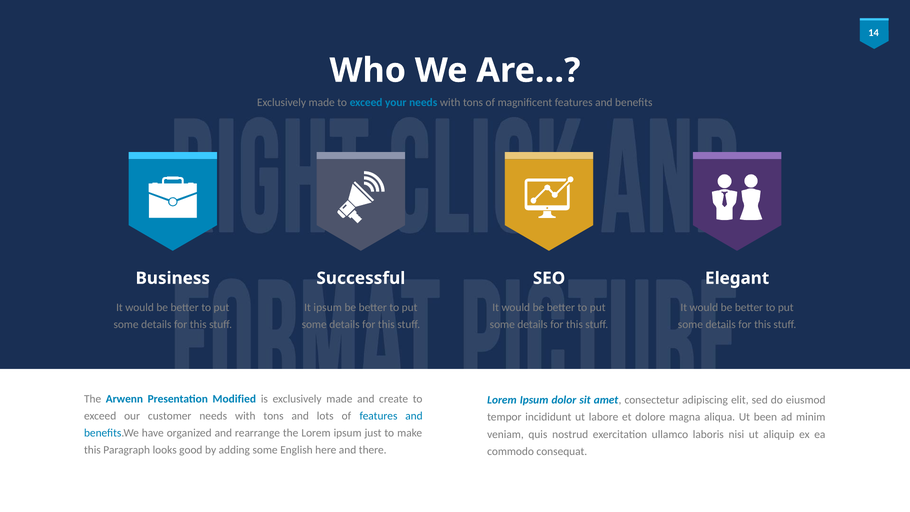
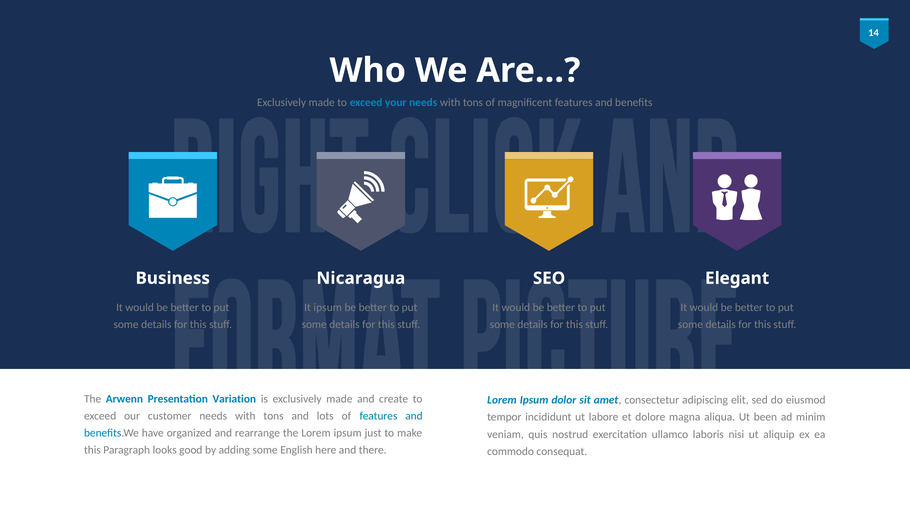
Successful: Successful -> Nicaragua (361, 278)
Modified: Modified -> Variation (234, 399)
